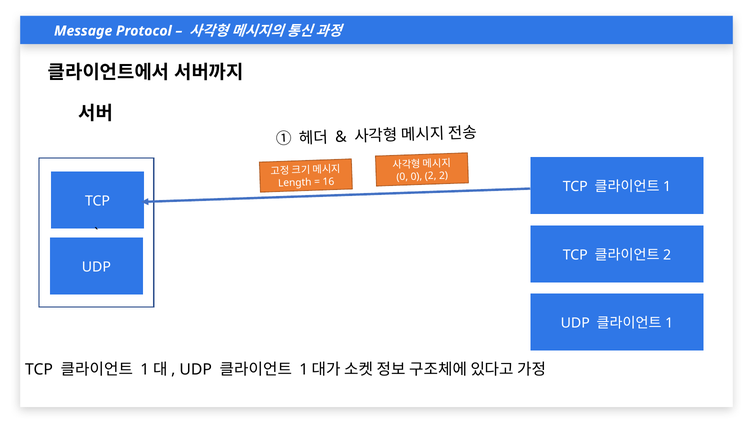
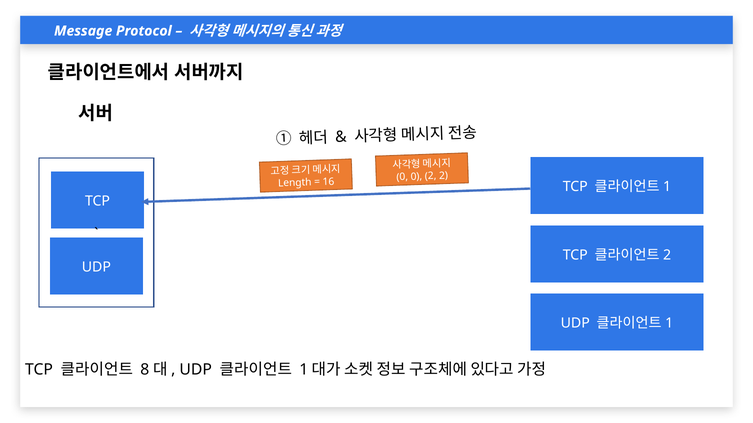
1: 1 -> 8 (145, 370)
